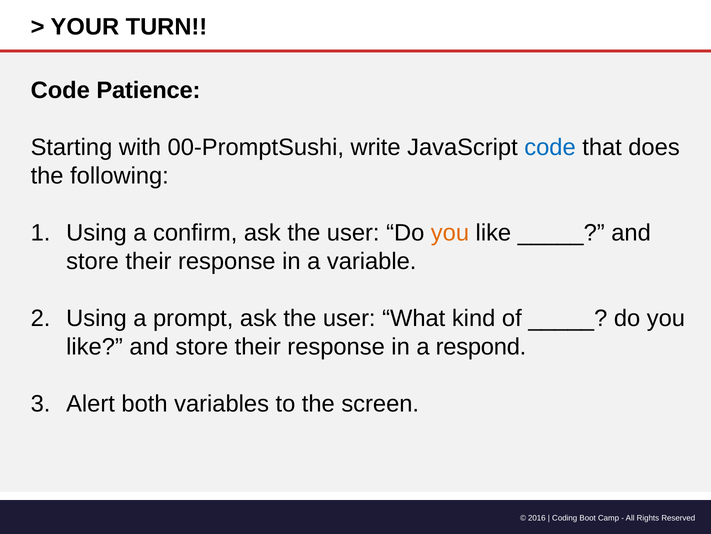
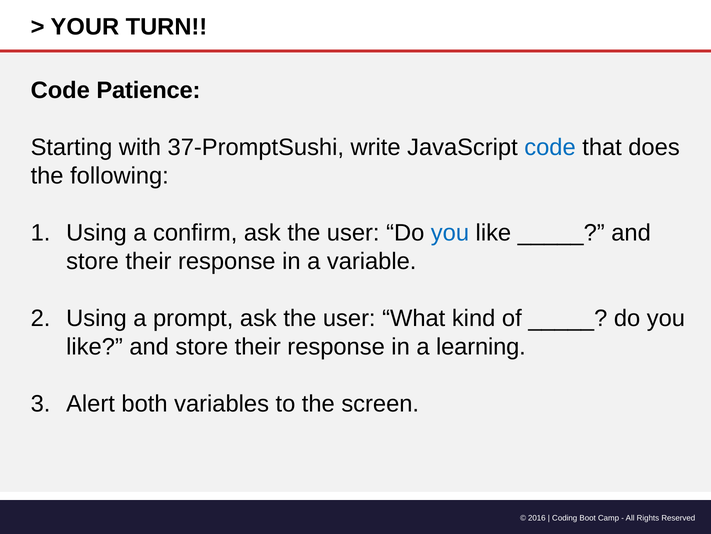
00-PromptSushi: 00-PromptSushi -> 37-PromptSushi (256, 147)
you colour: orange -> blue (450, 233)
respond: respond -> learning (481, 346)
